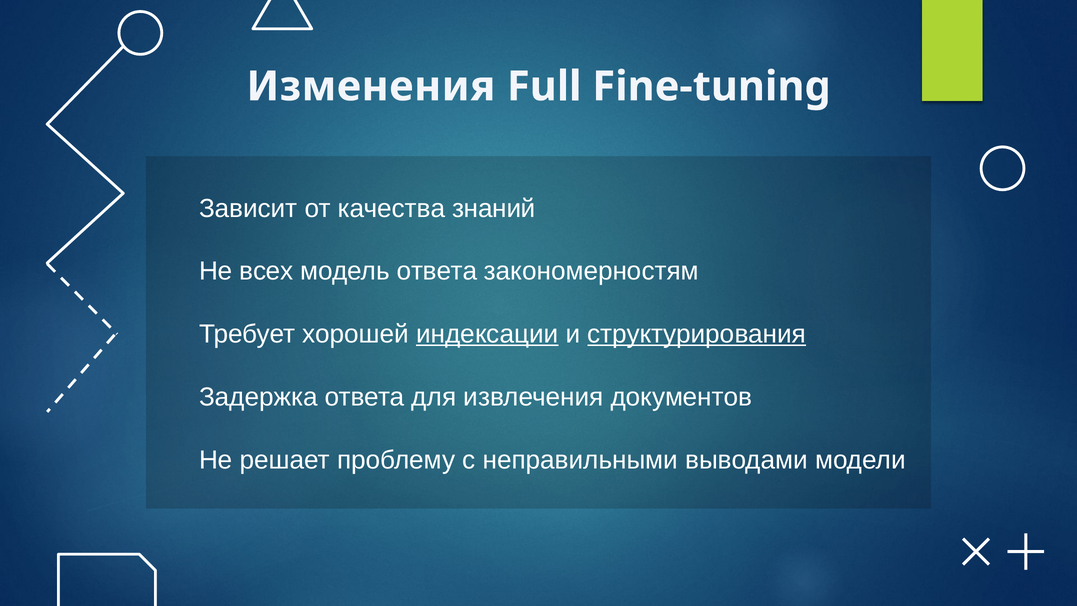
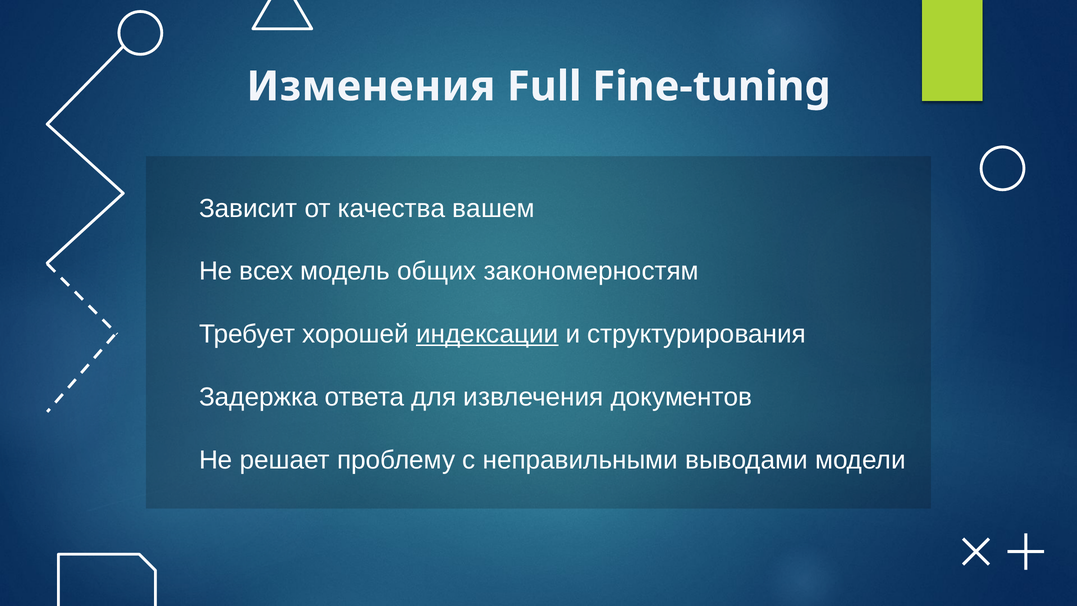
знаний: знаний -> вашем (494, 208)
модель ответа: ответа -> общих (437, 271)
структурирования underline: present -> none (697, 334)
